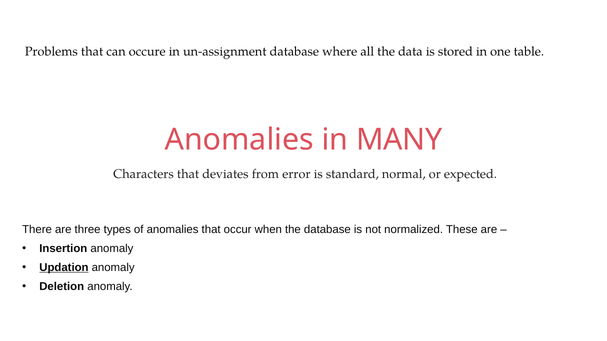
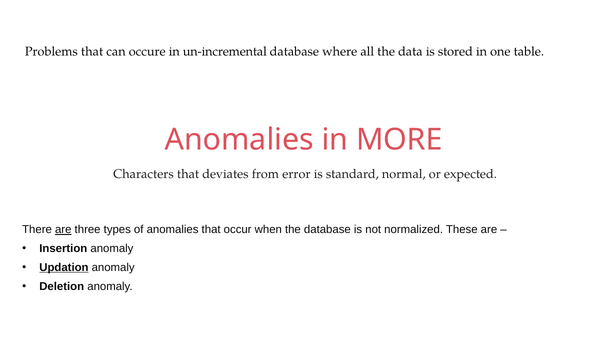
un-assignment: un-assignment -> un-incremental (225, 51)
MANY: MANY -> MORE (399, 140)
are underline: none -> present (63, 230)
